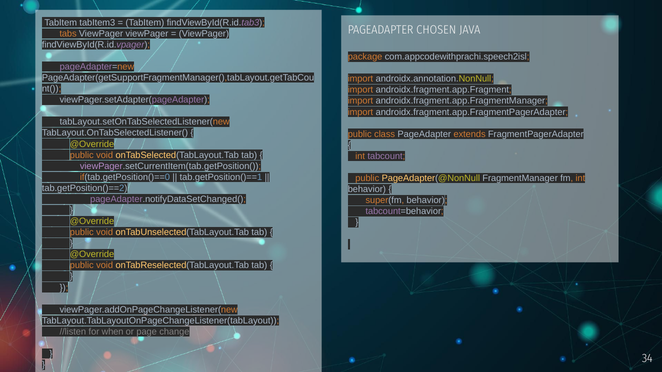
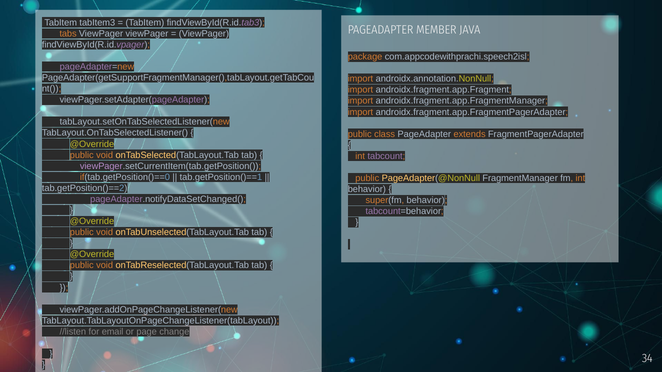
CHOSEN: CHOSEN -> MEMBER (436, 30)
when: when -> email (113, 332)
